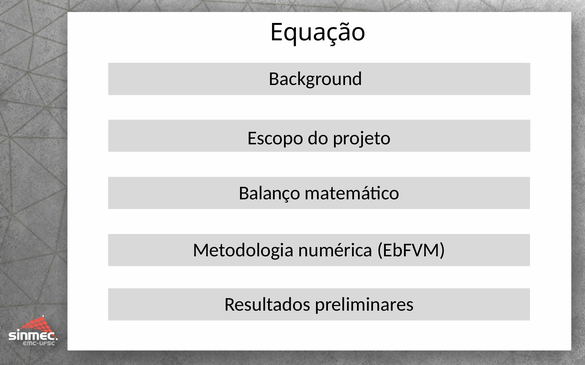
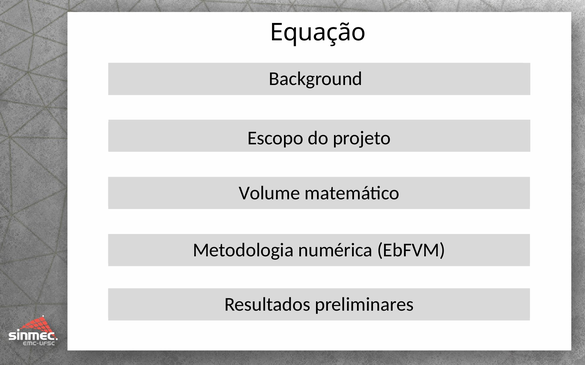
Balanço: Balanço -> Volume (269, 193)
